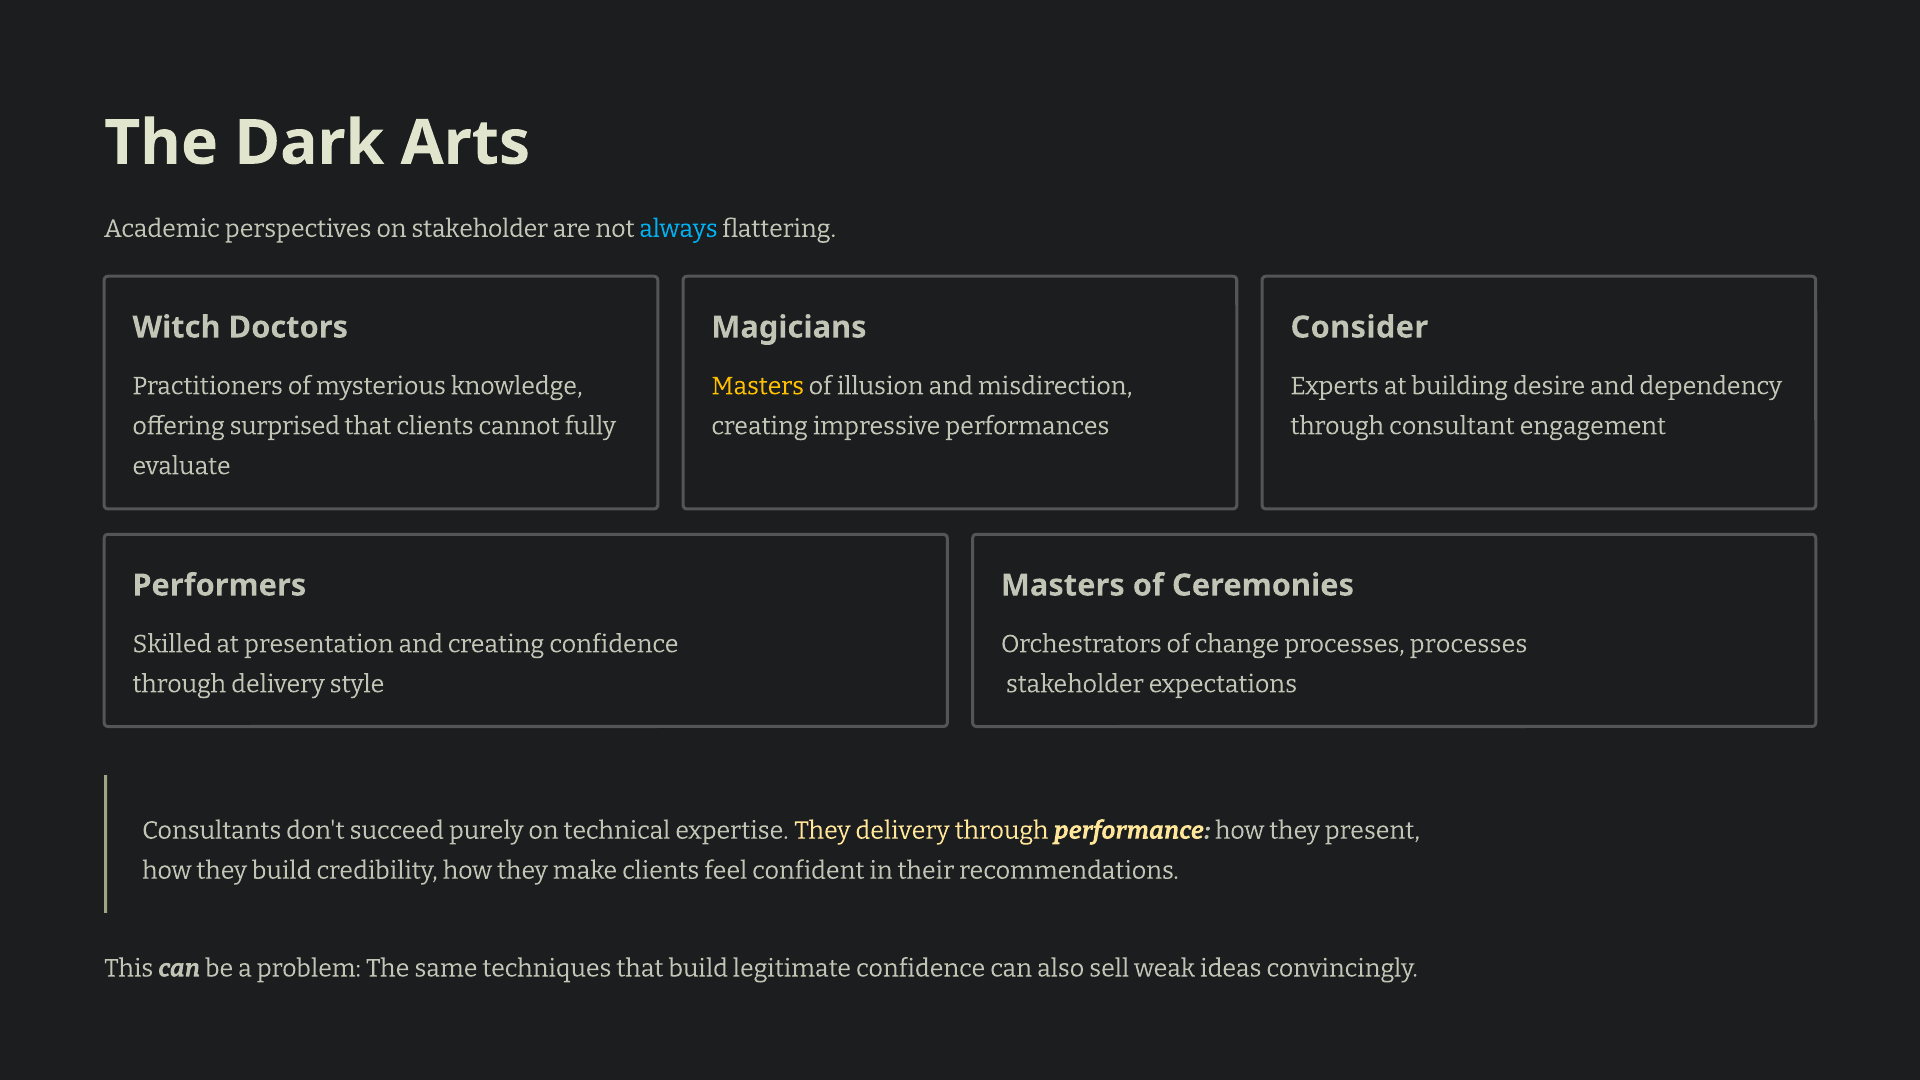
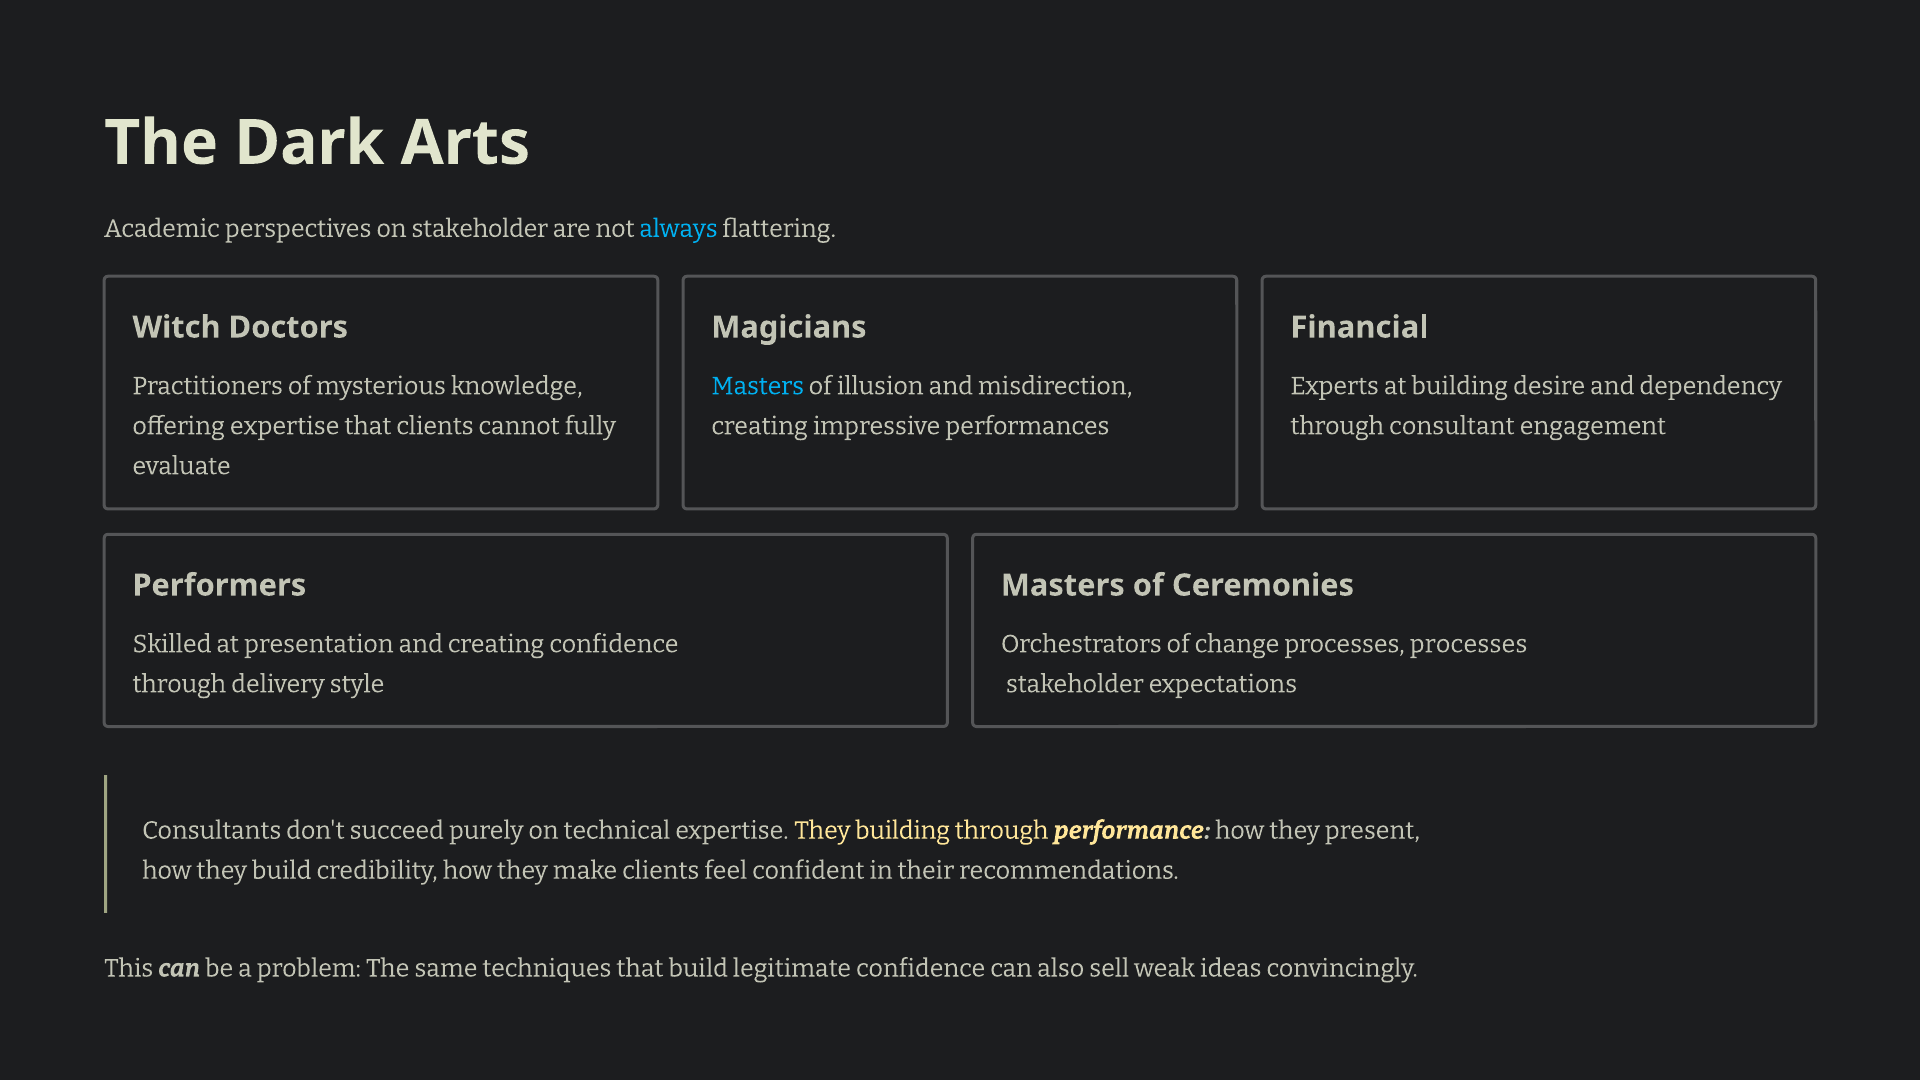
Consider: Consider -> Financial (1359, 327)
Masters colour: yellow -> light blue (758, 386)
offering surprised: surprised -> expertise (285, 426)
They delivery: delivery -> building (903, 830)
